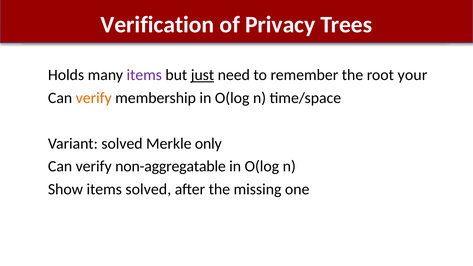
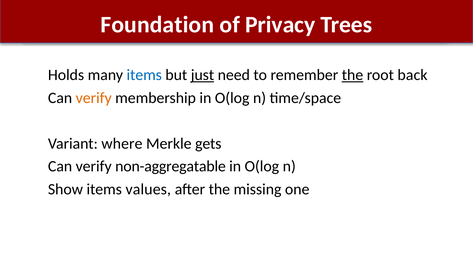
Verification: Verification -> Foundation (157, 25)
items colour: purple -> blue (144, 75)
the underline: none -> present (353, 75)
your: your -> back (413, 75)
solved: solved -> where (122, 144)
only: only -> gets (208, 144)
items solved: solved -> values (148, 189)
